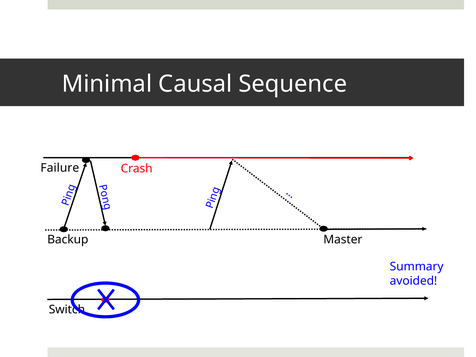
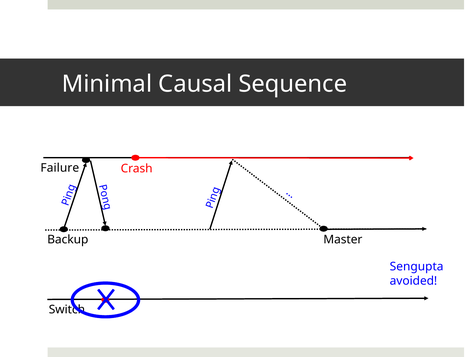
Summary: Summary -> Sengupta (417, 267)
